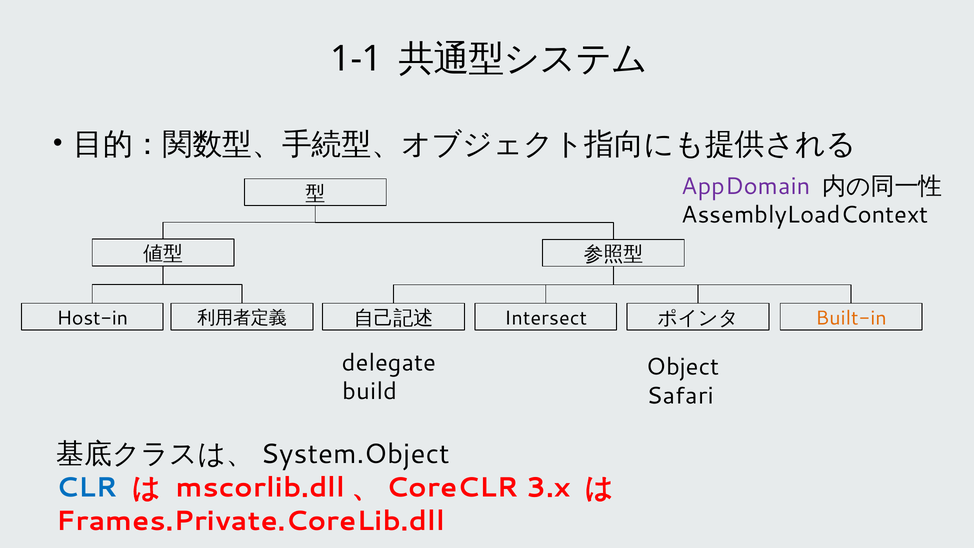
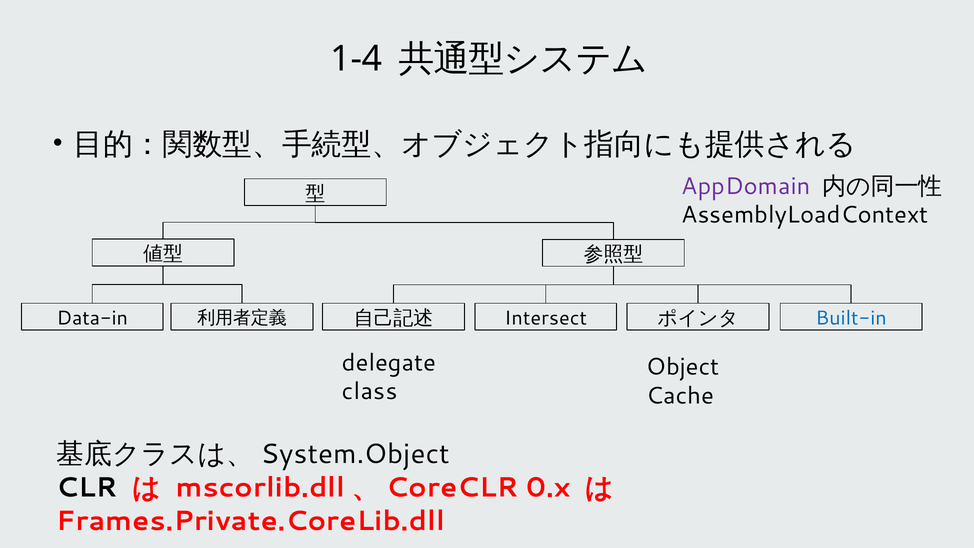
1-1: 1-1 -> 1-4 (356, 59)
Host-in: Host-in -> Data-in (92, 318)
Built-in colour: orange -> blue (851, 318)
build: build -> class (370, 391)
Safari: Safari -> Cache (680, 396)
CLR colour: blue -> black (87, 488)
3.x: 3.x -> 0.x (548, 488)
